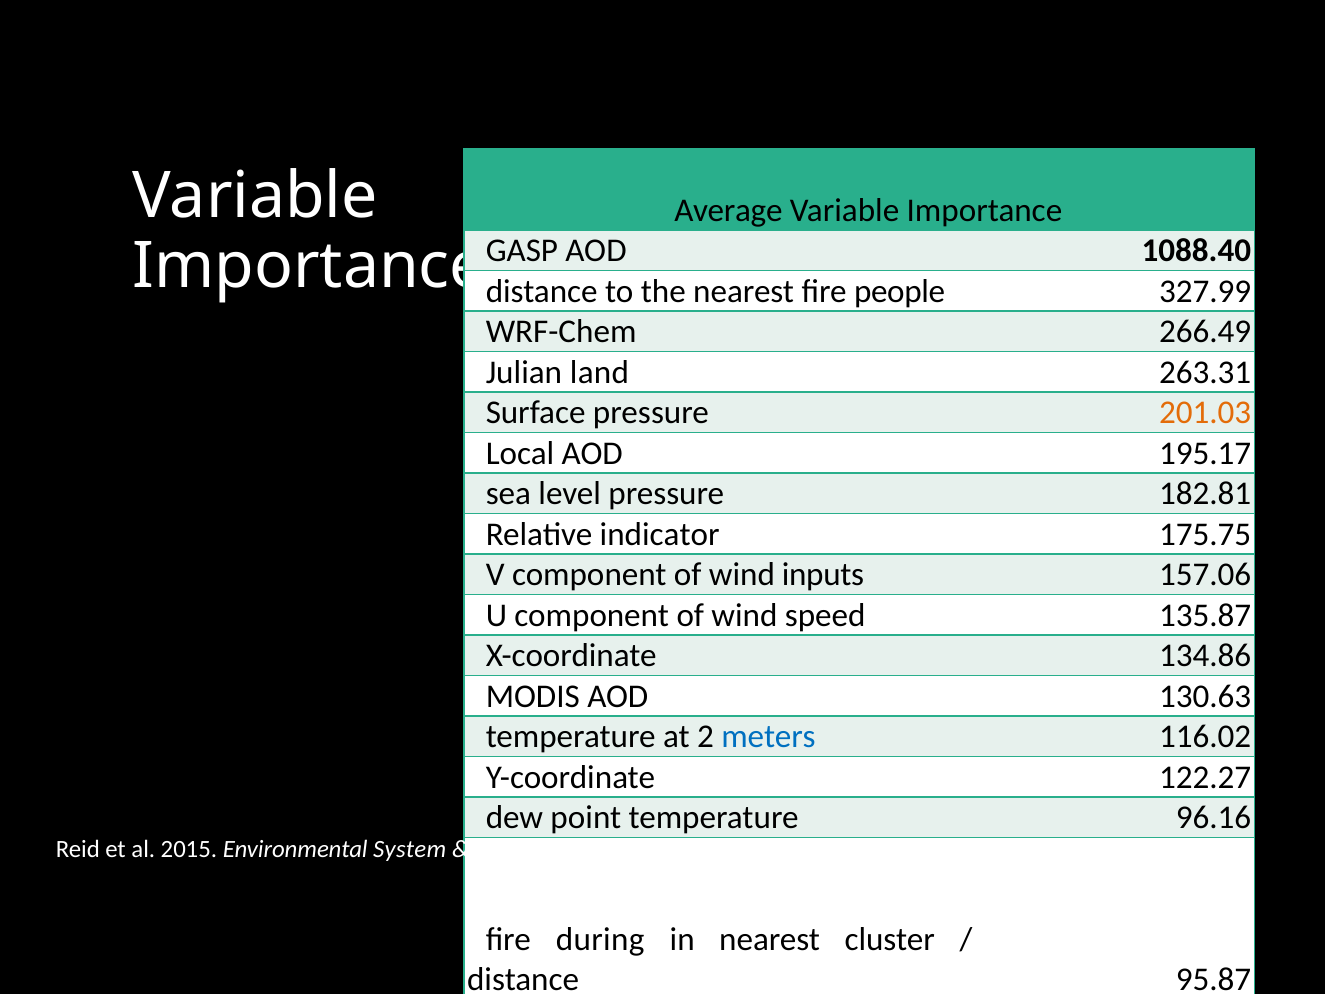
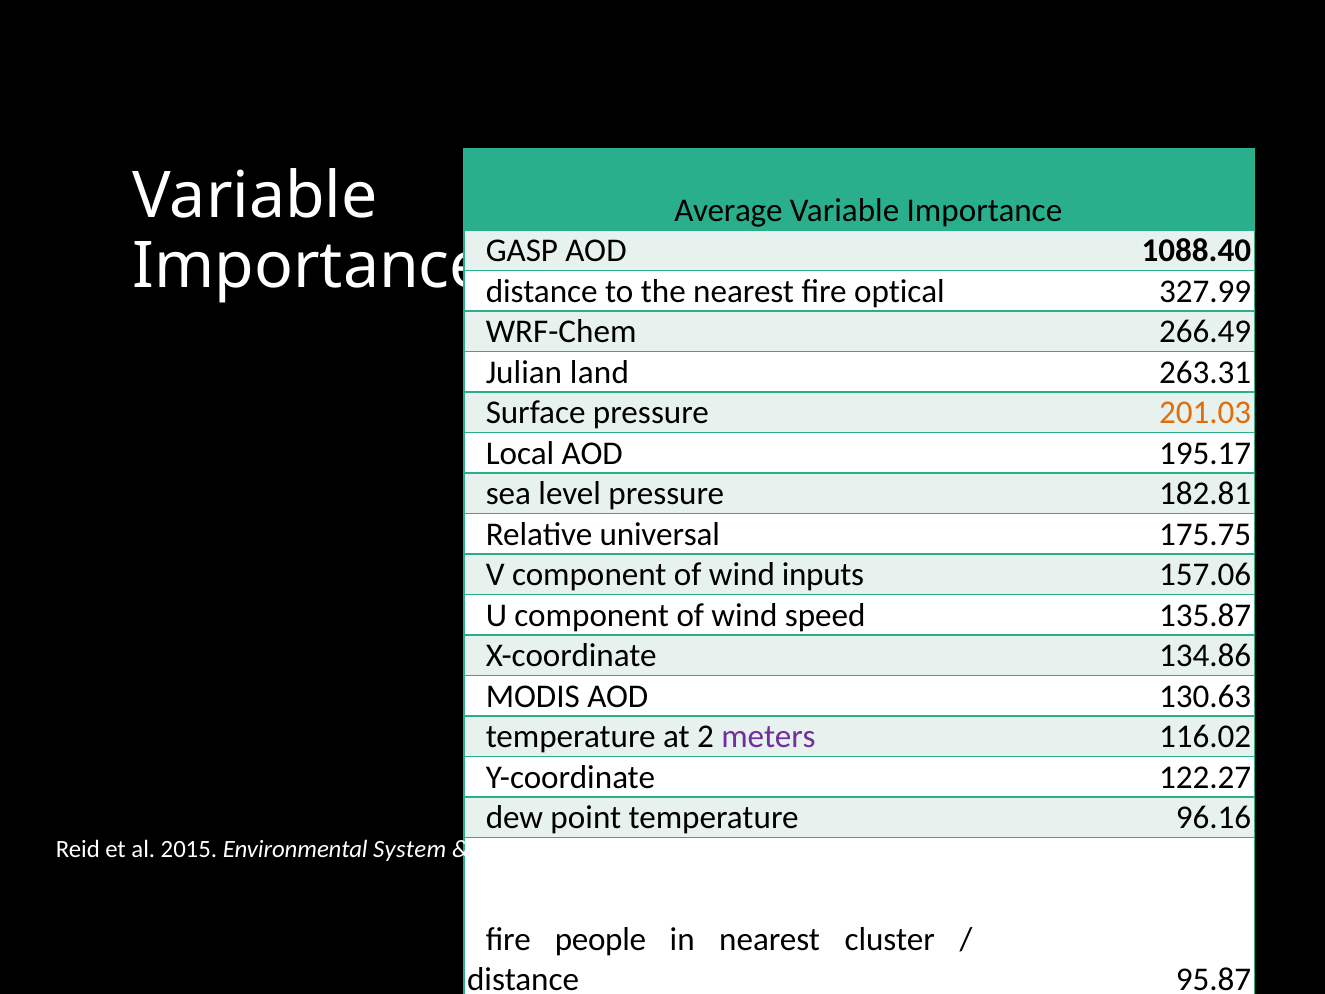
people: people -> optical (899, 291)
indicator: indicator -> universal (660, 534)
meters colour: blue -> purple (769, 737)
during: during -> people (600, 939)
